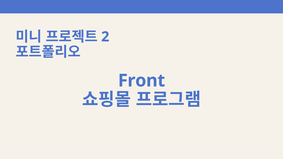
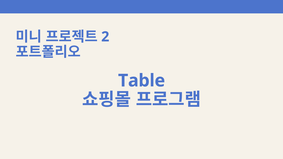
Front: Front -> Table (142, 81)
